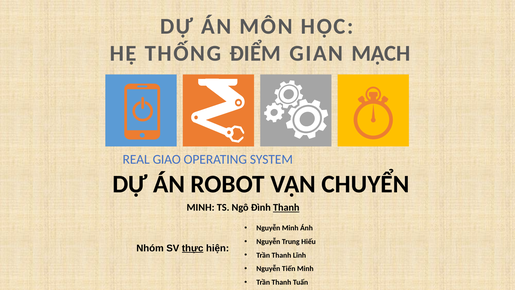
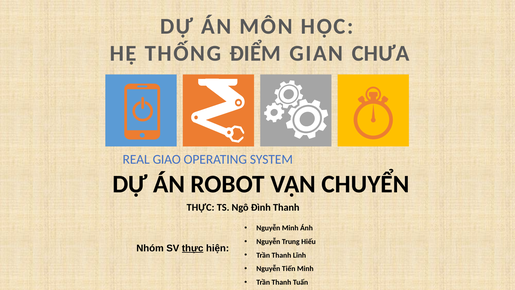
MẠCH: MẠCH -> CHƯA (381, 53)
MINH: MINH -> THỰC (201, 207)
Thanh underline: present -> none (286, 207)
